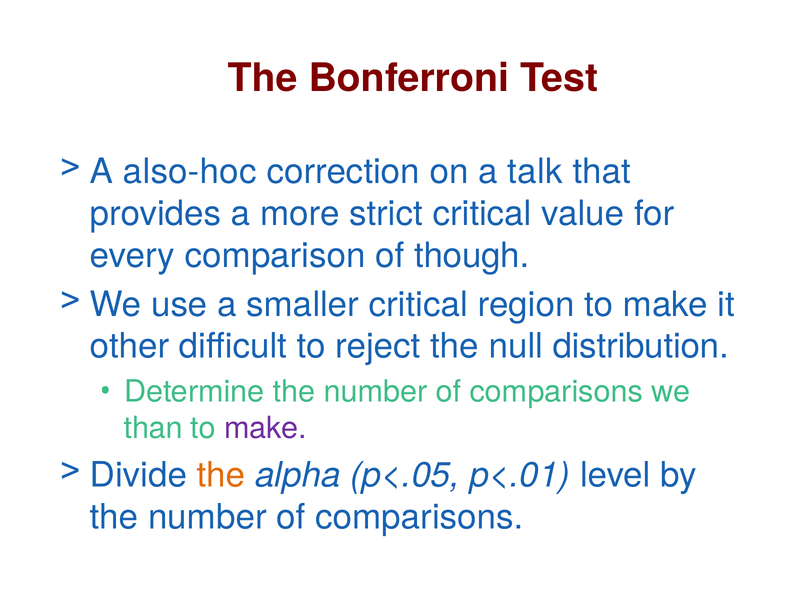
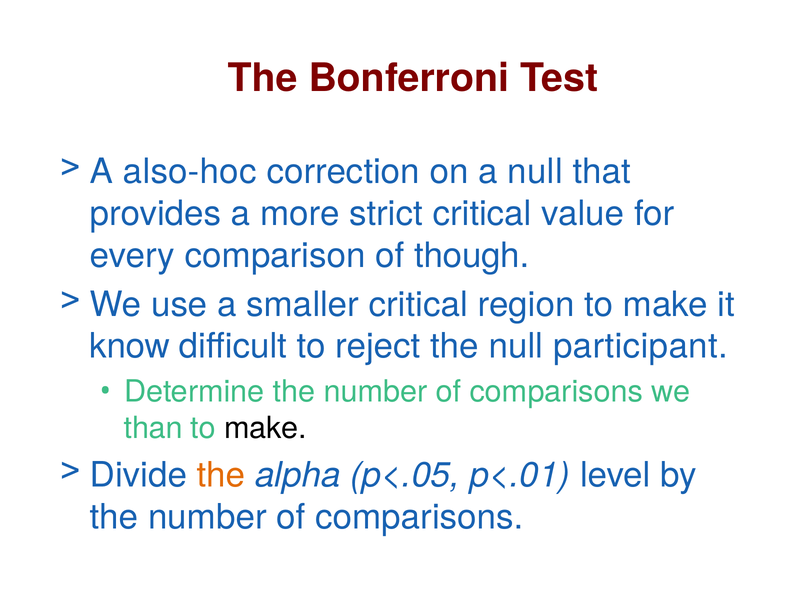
a talk: talk -> null (535, 172)
other: other -> know (130, 347)
distribution: distribution -> participant (640, 347)
make colour: purple -> black (265, 429)
